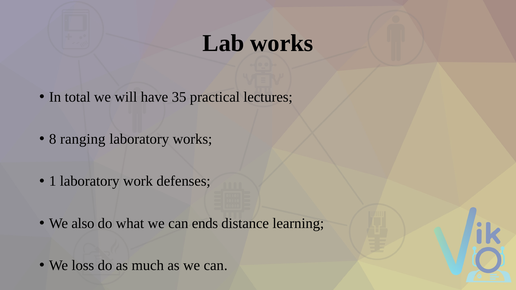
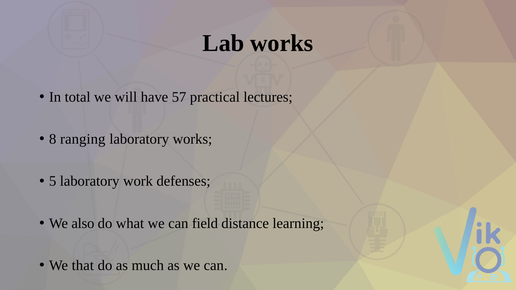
35: 35 -> 57 (179, 97)
1: 1 -> 5 (53, 181)
ends: ends -> field (205, 223)
loss: loss -> that (83, 266)
